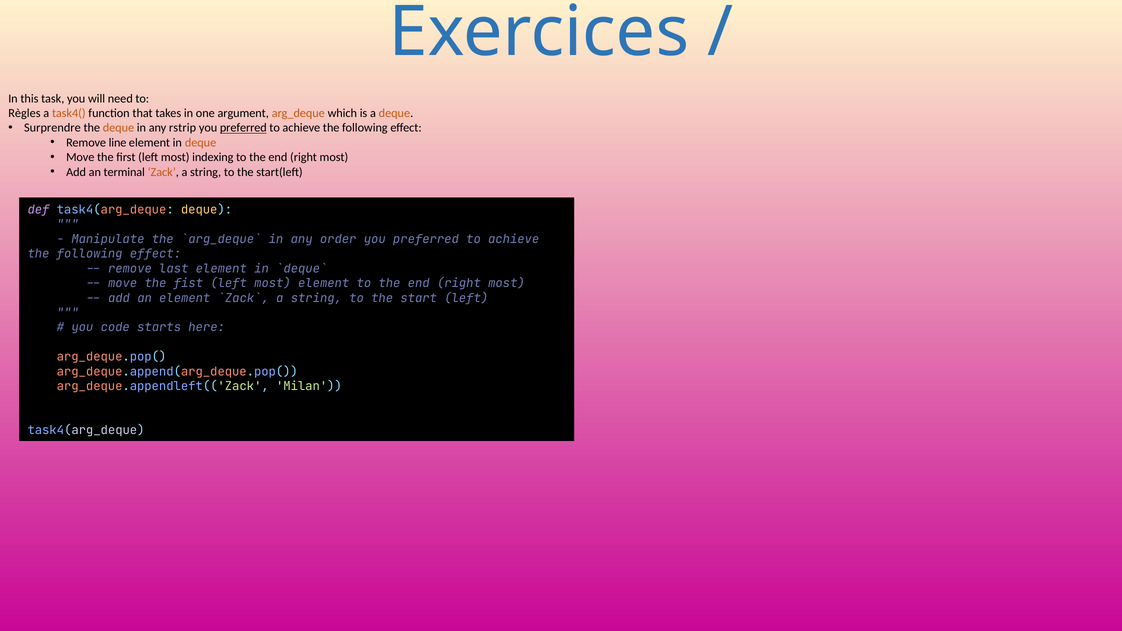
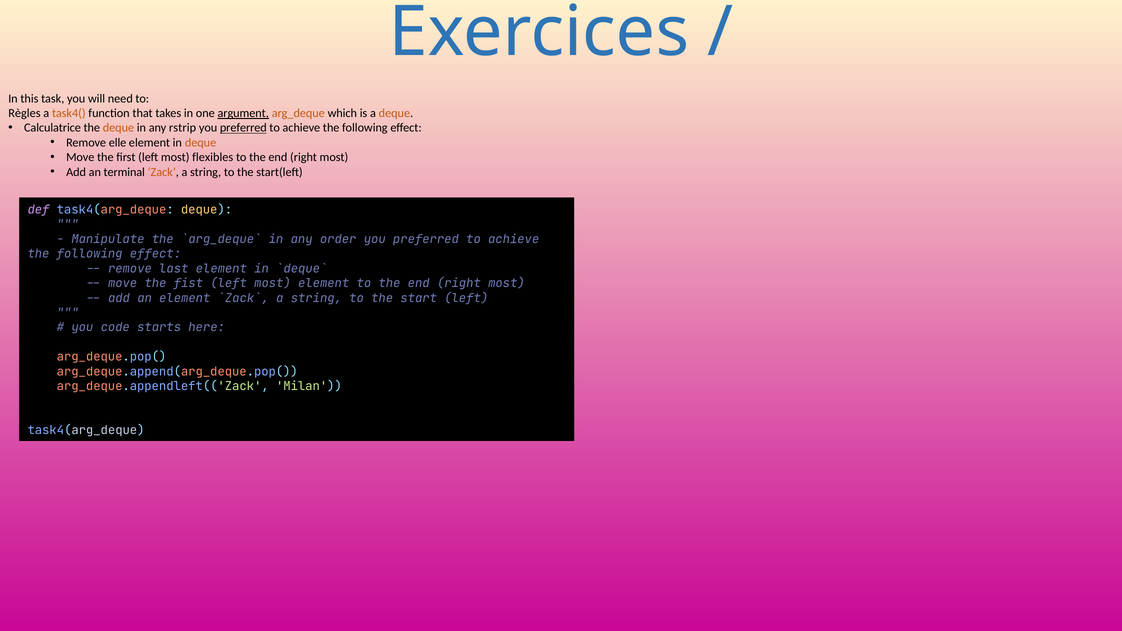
argument underline: none -> present (243, 113)
Surprendre: Surprendre -> Calculatrice (52, 128)
line: line -> elle (118, 143)
indexing: indexing -> flexibles (213, 157)
